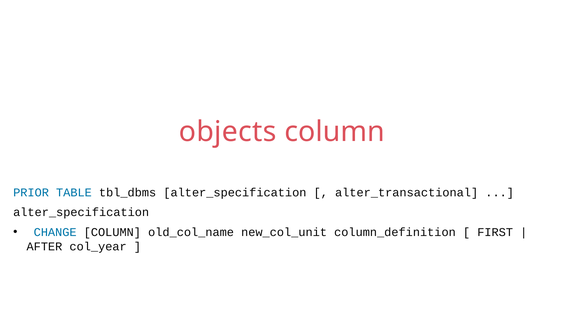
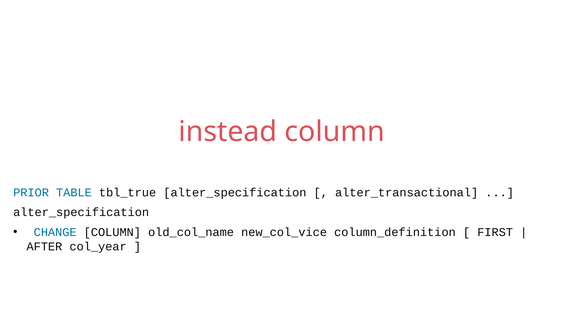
objects: objects -> instead (228, 132)
tbl_dbms: tbl_dbms -> tbl_true (128, 193)
new_col_unit: new_col_unit -> new_col_vice (284, 232)
